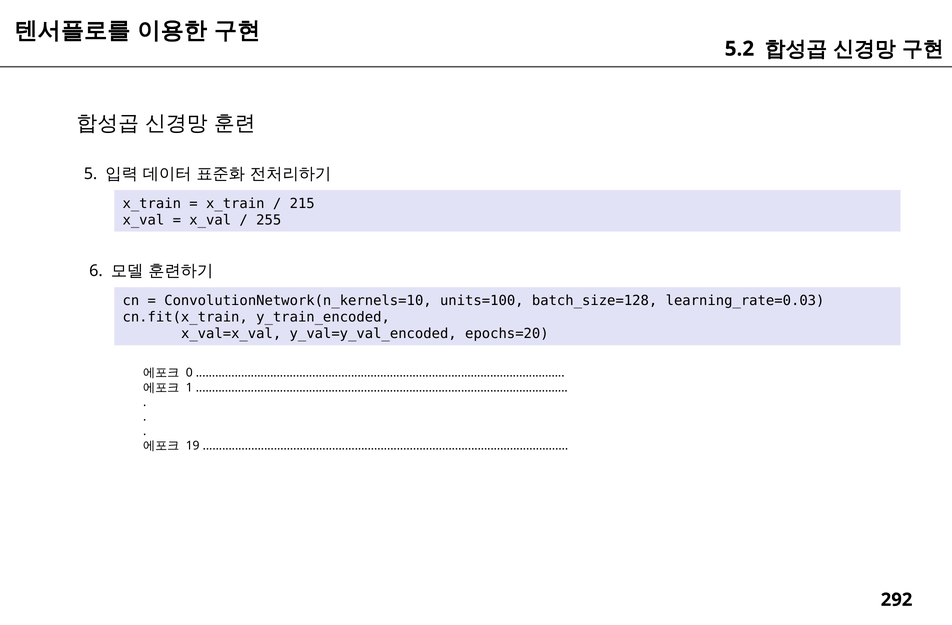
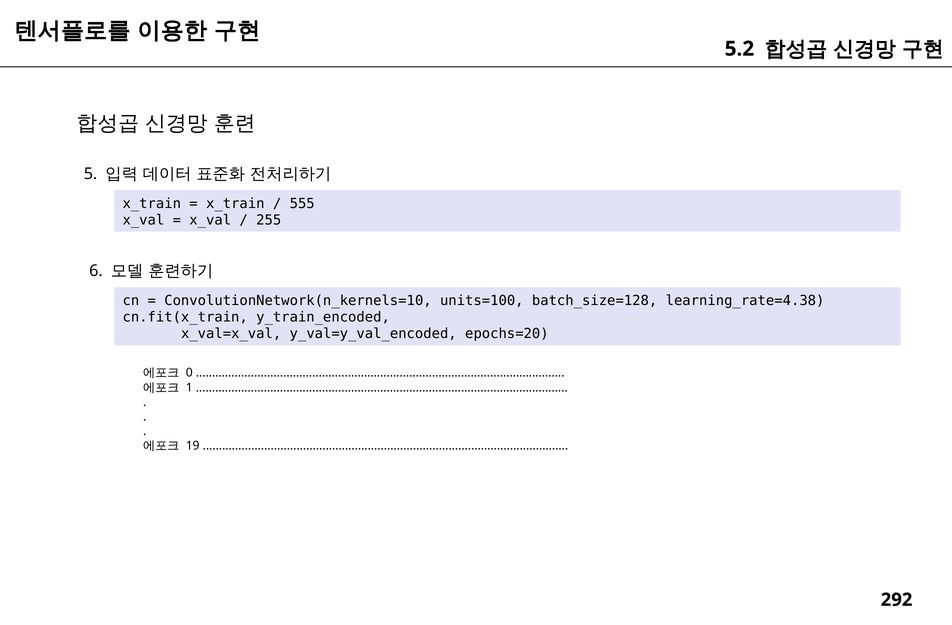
215: 215 -> 555 (302, 204)
learning_rate=0.03: learning_rate=0.03 -> learning_rate=4.38 (745, 301)
